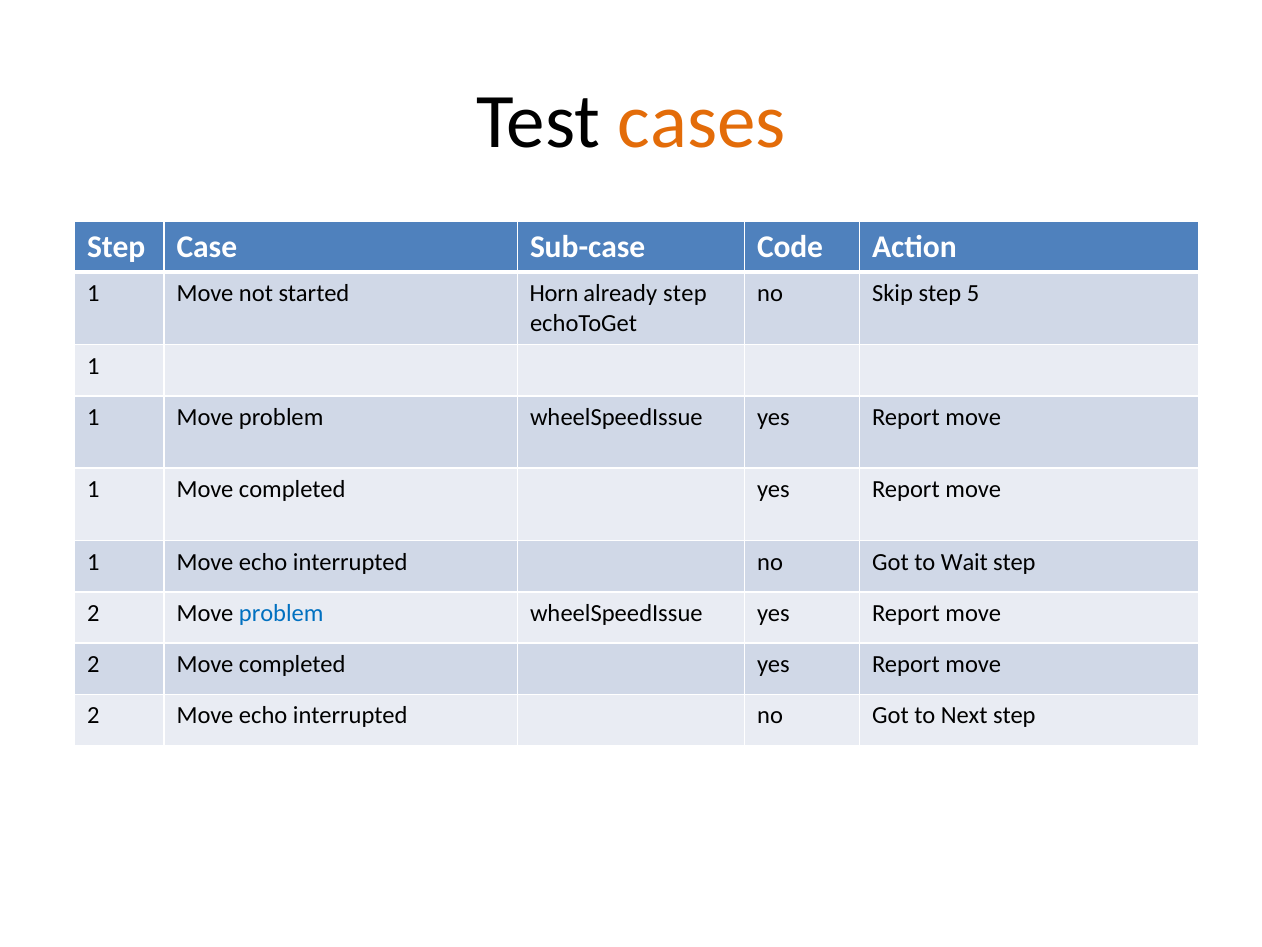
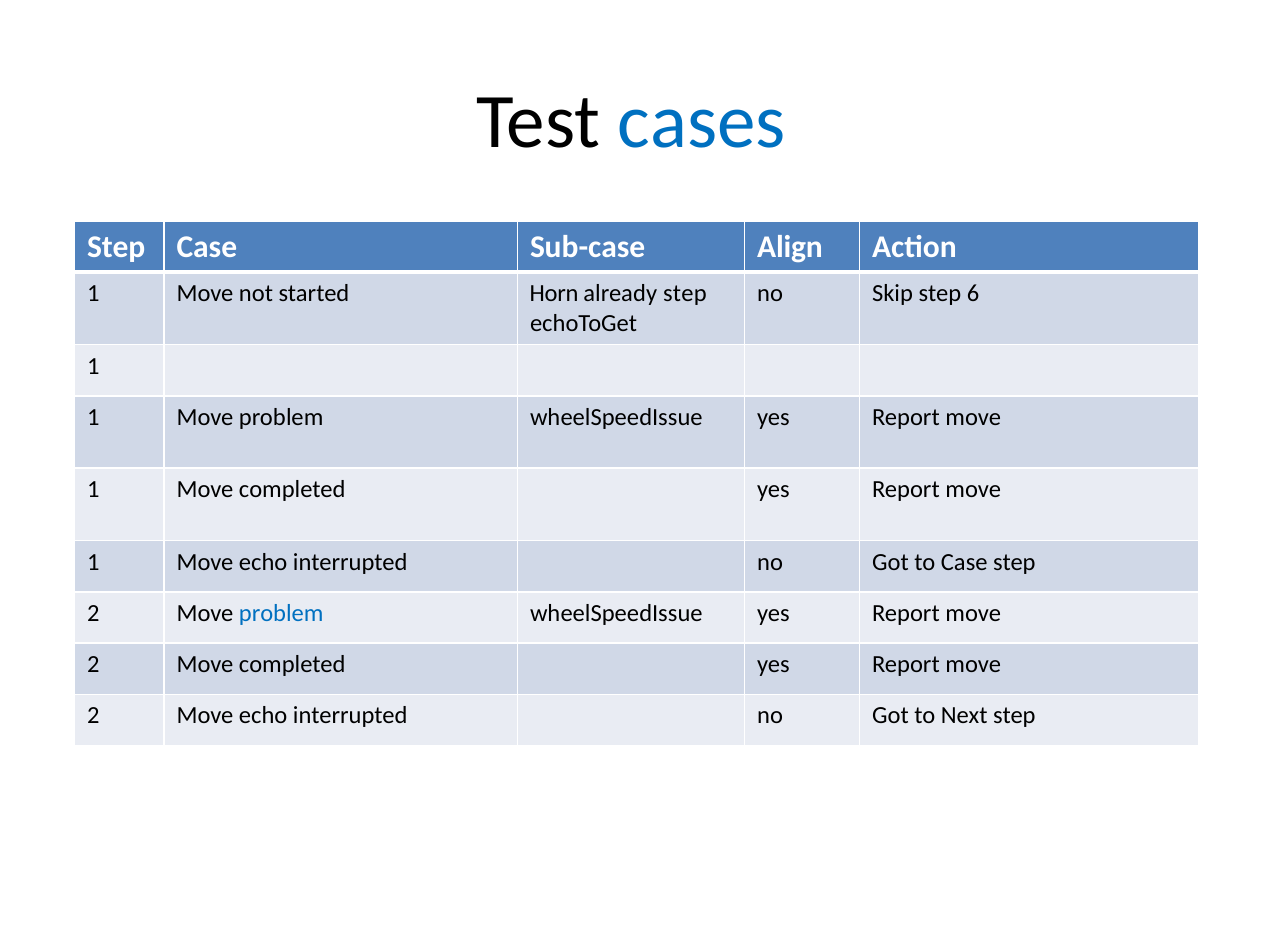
cases colour: orange -> blue (702, 122)
Code: Code -> Align (790, 247)
5: 5 -> 6 (973, 294)
to Wait: Wait -> Case (964, 562)
